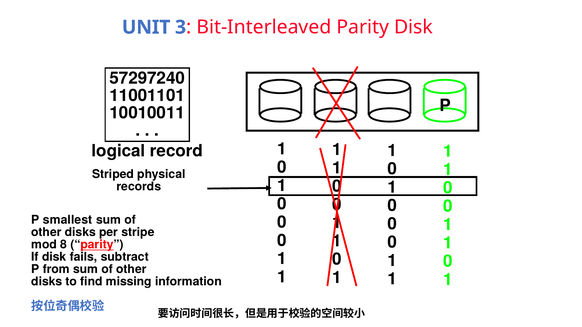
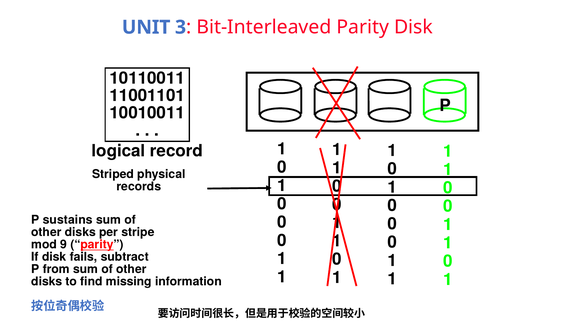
57297240: 57297240 -> 10110011 (147, 78)
smallest: smallest -> sustains (68, 220)
8: 8 -> 9 (64, 245)
